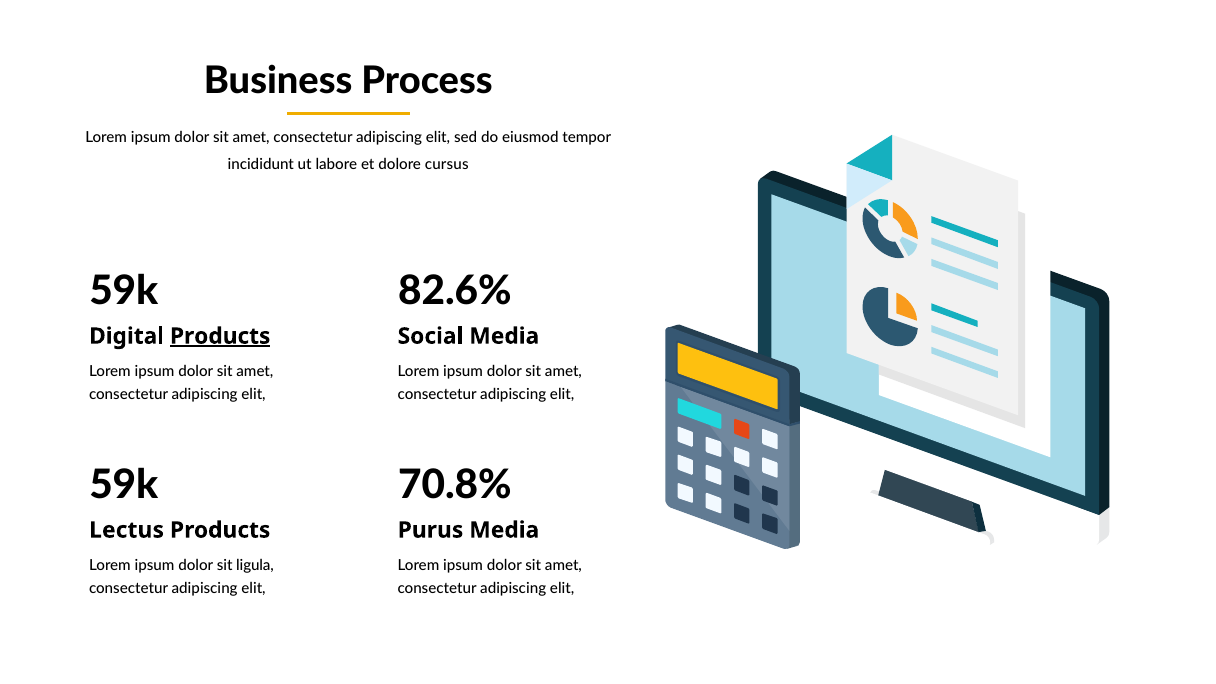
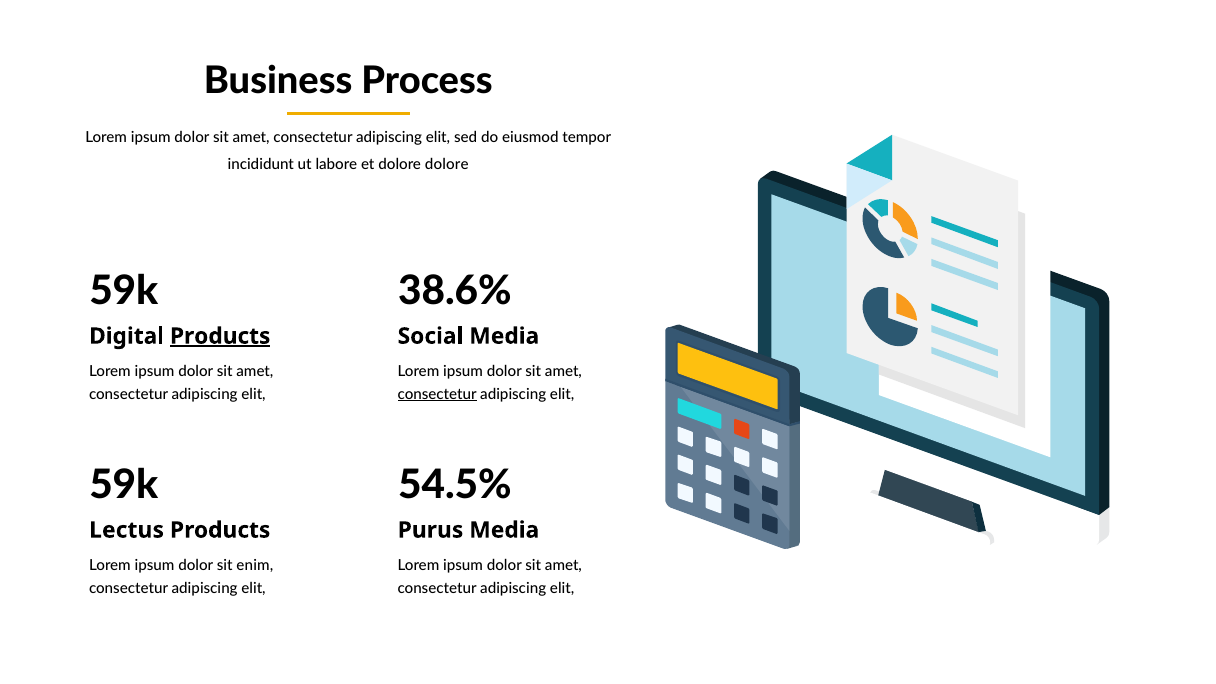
dolore cursus: cursus -> dolore (447, 165)
82.6%: 82.6% -> 38.6% (455, 291)
consectetur underline: none -> present (437, 394)
70.8%: 70.8% -> 54.5% (455, 485)
ligula: ligula -> enim (255, 565)
